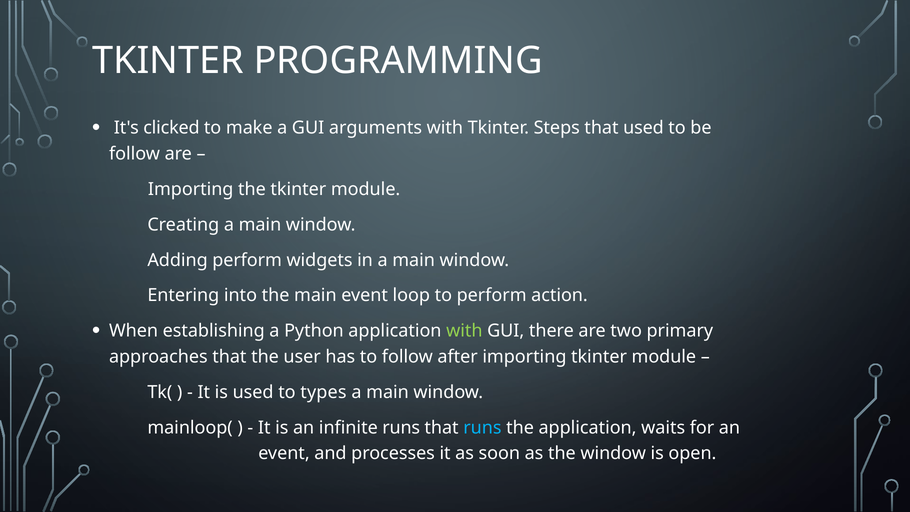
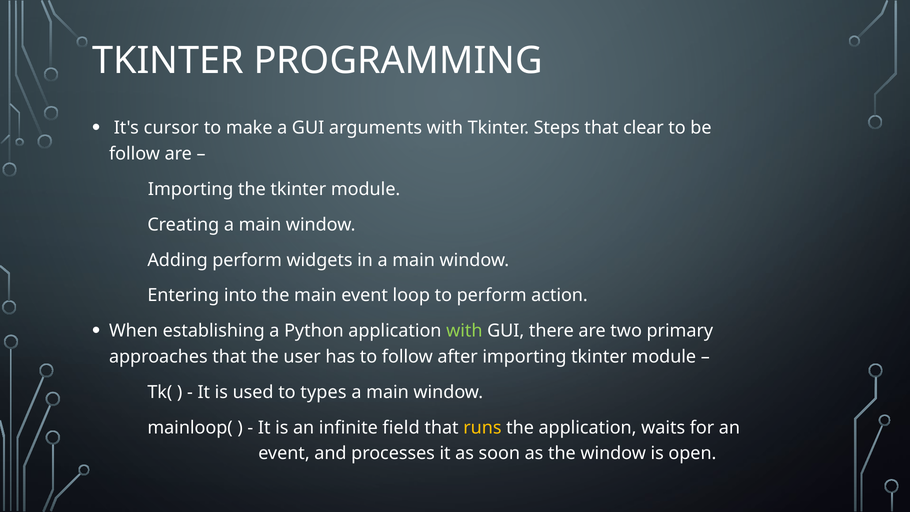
clicked: clicked -> cursor (171, 128)
that used: used -> clear (643, 128)
infinite runs: runs -> field (401, 427)
runs colour: light blue -> yellow (482, 427)
